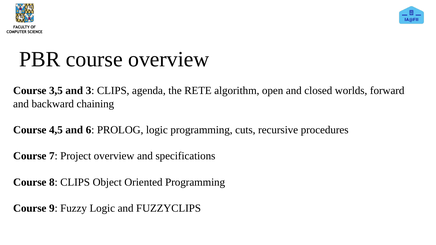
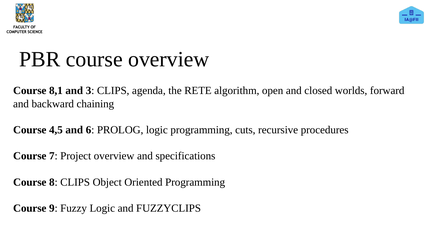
3,5: 3,5 -> 8,1 (56, 91)
